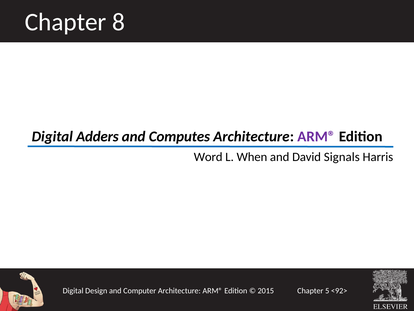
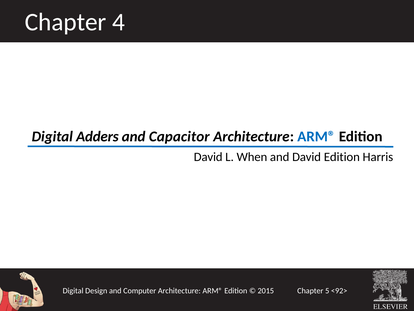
8: 8 -> 4 (119, 22)
Computes: Computes -> Capacitor (179, 136)
ARM® colour: purple -> blue (316, 136)
Word: Word -> David (208, 157)
David Signals: Signals -> Edition (342, 157)
